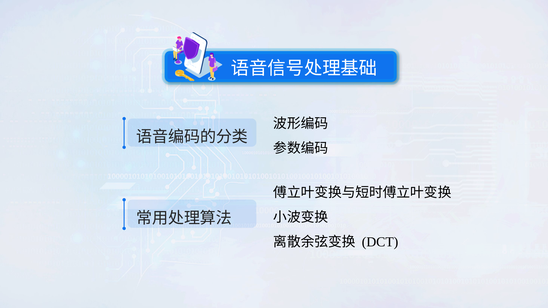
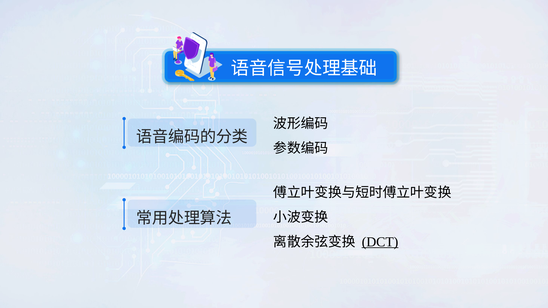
DCT underline: none -> present (380, 242)
